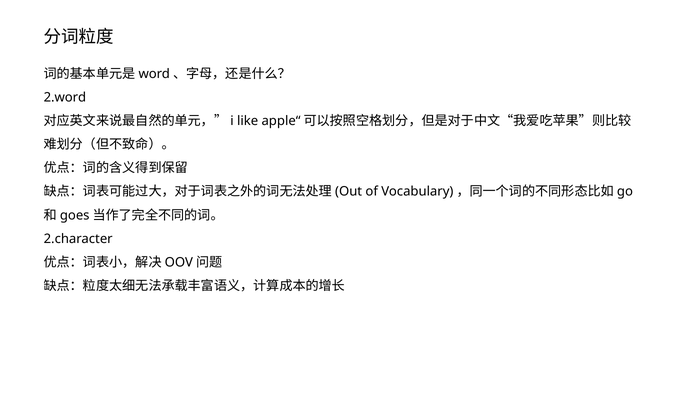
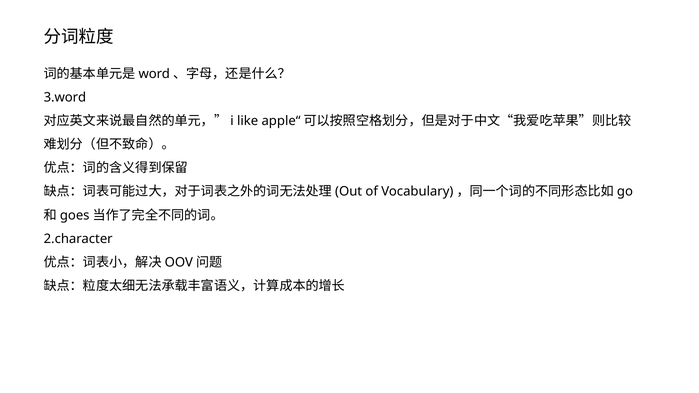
2.word: 2.word -> 3.word (65, 97)
